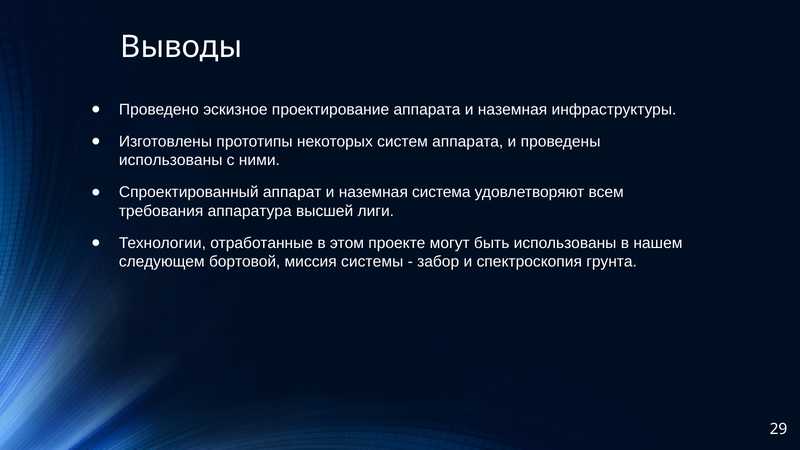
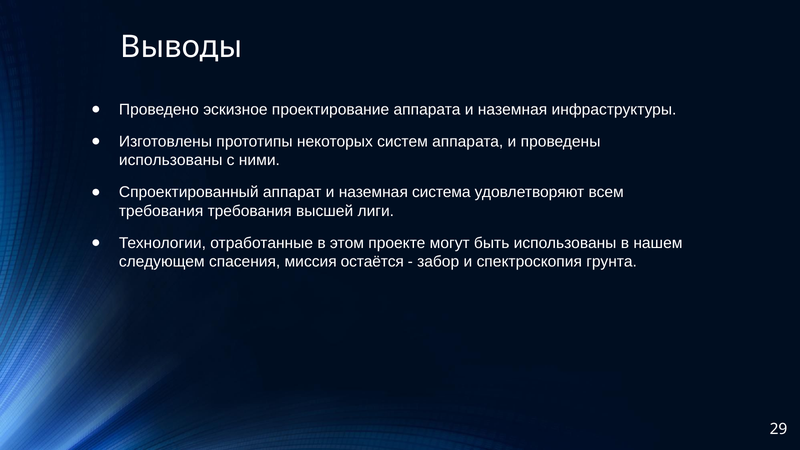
требования аппаратура: аппаратура -> требования (250, 211)
бортовой: бортовой -> спасения (245, 262)
системы: системы -> остаётся (372, 262)
